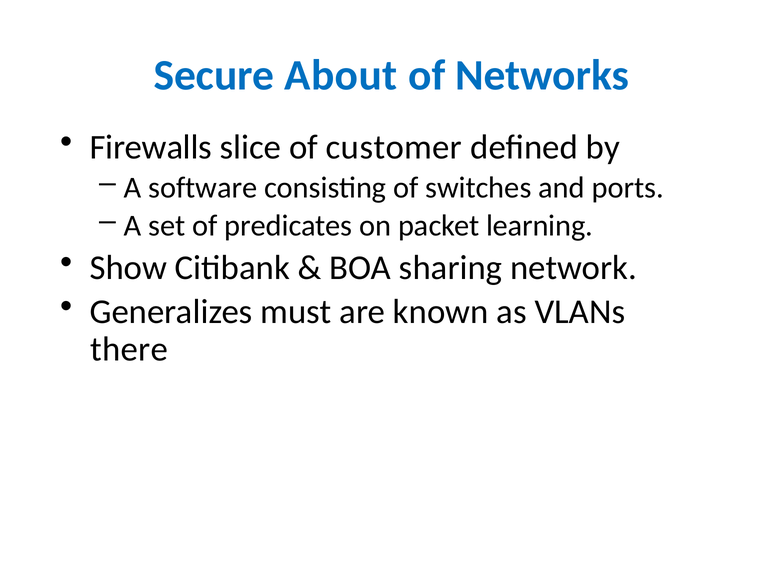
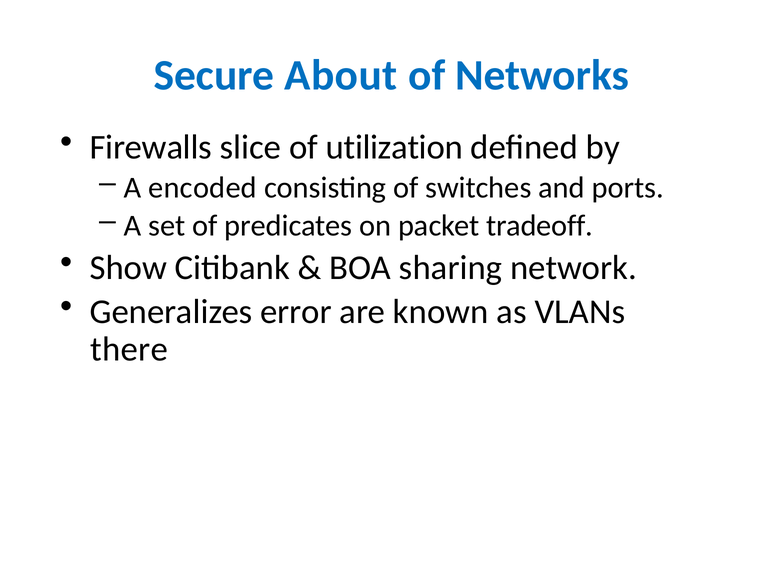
customer: customer -> utilization (394, 147)
software: software -> encoded (203, 188)
learning: learning -> tradeoff (540, 226)
must: must -> error (296, 312)
